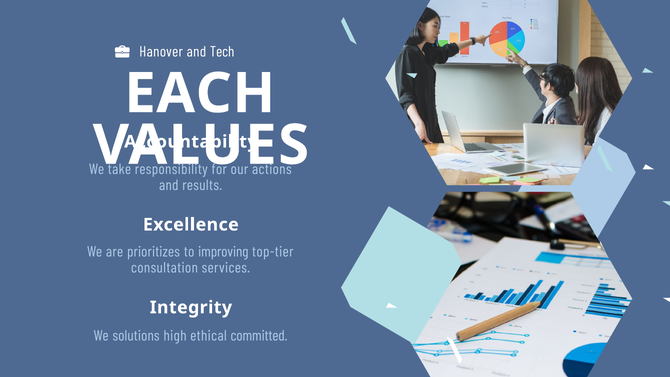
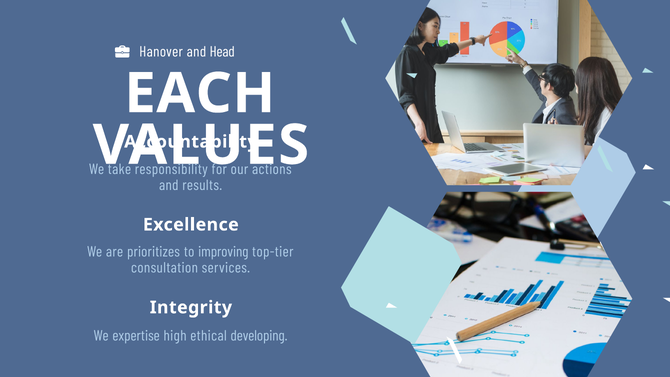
Tech: Tech -> Head (222, 52)
solutions: solutions -> expertise (136, 336)
committed: committed -> developing (259, 336)
